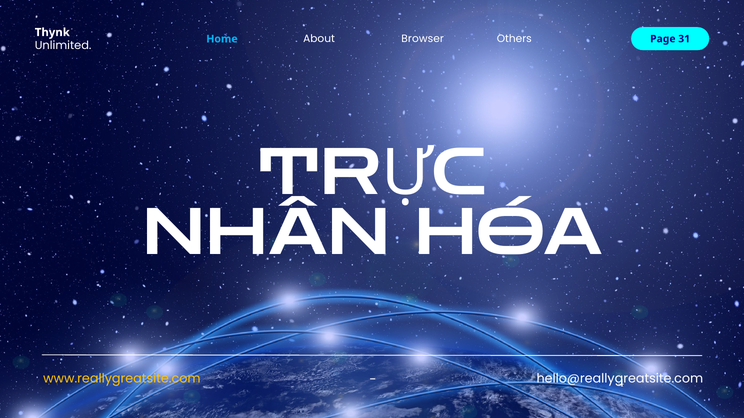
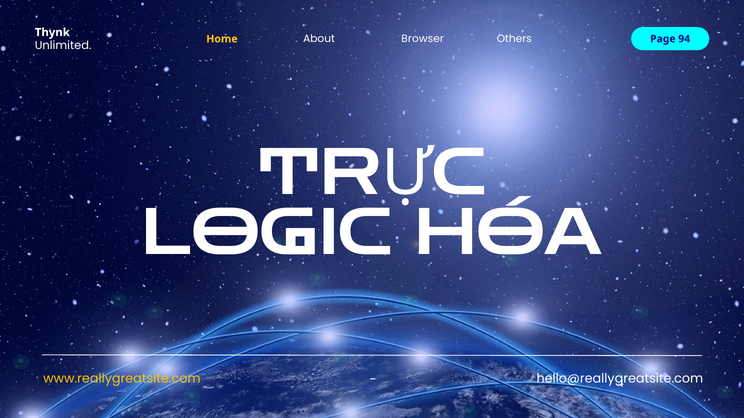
Home colour: light blue -> yellow (222, 39)
31: 31 -> 94 (684, 39)
NHÂN: NHÂN -> LOGIC (267, 233)
